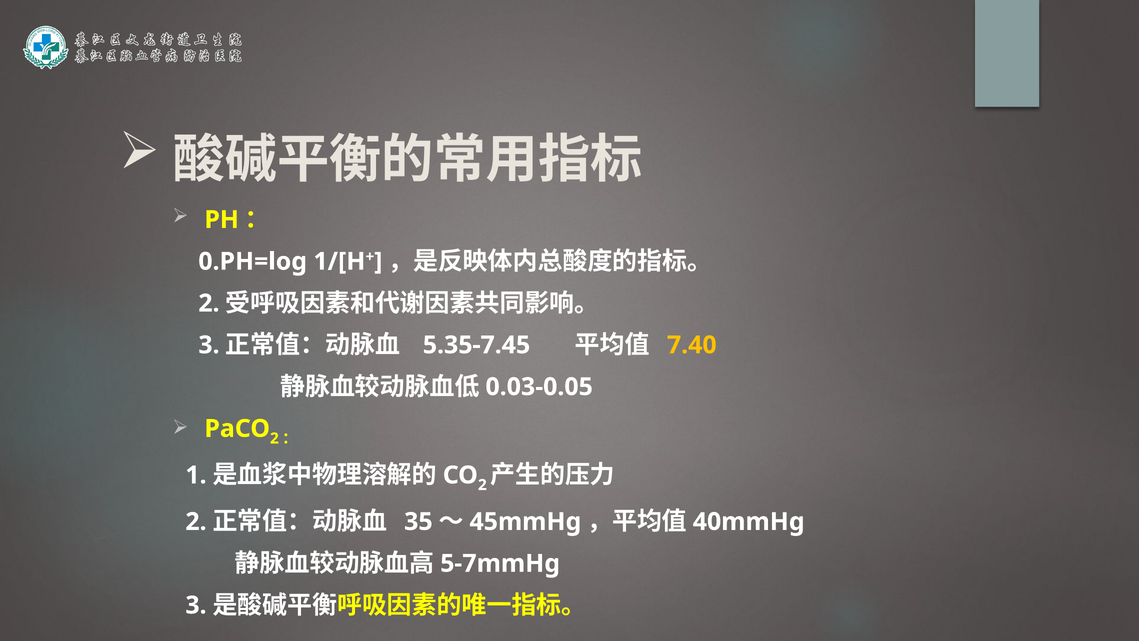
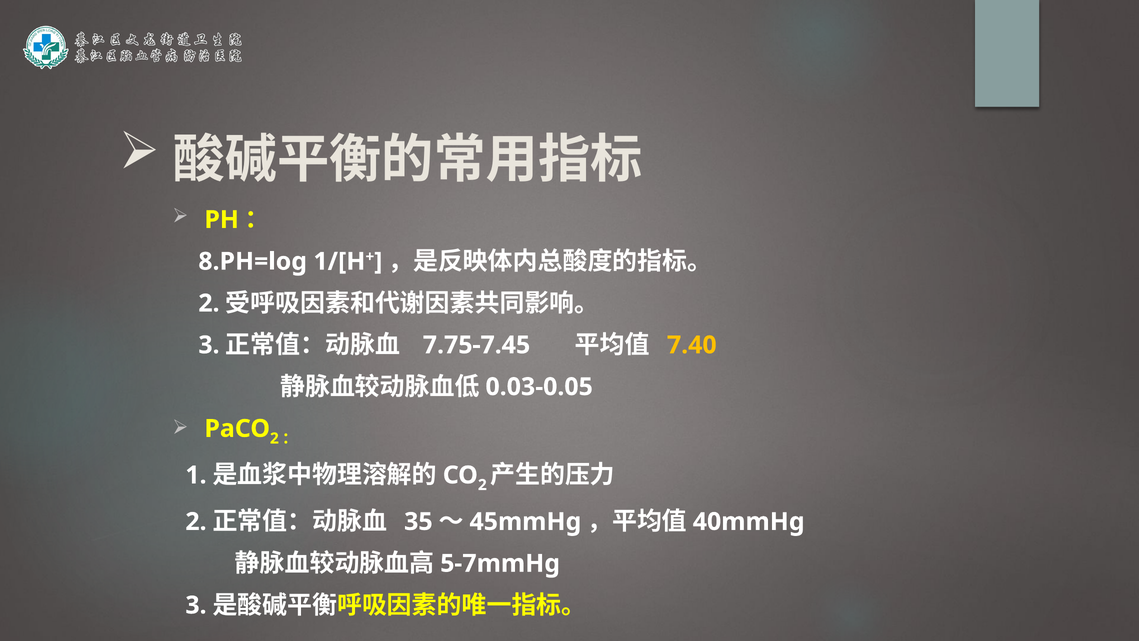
0.PH=log: 0.PH=log -> 8.PH=log (253, 261)
5.35-7.45: 5.35-7.45 -> 7.75-7.45 (477, 345)
